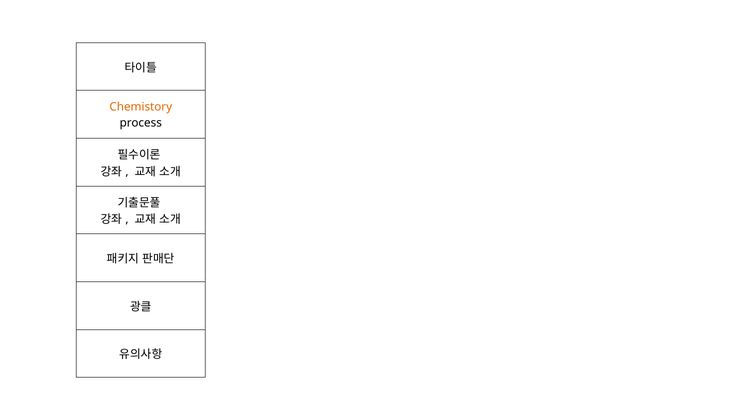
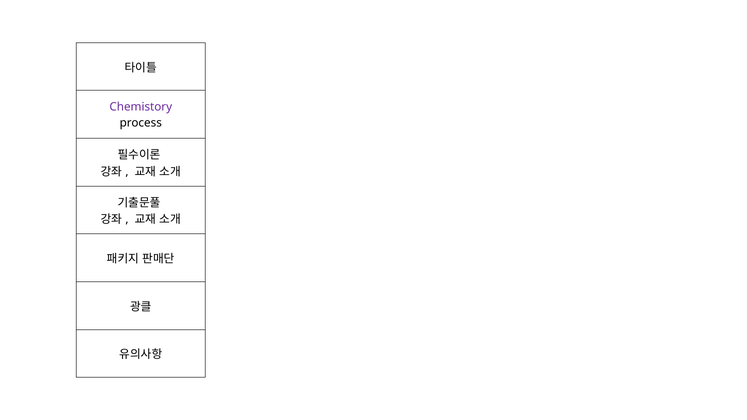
Chemistory colour: orange -> purple (141, 107)
